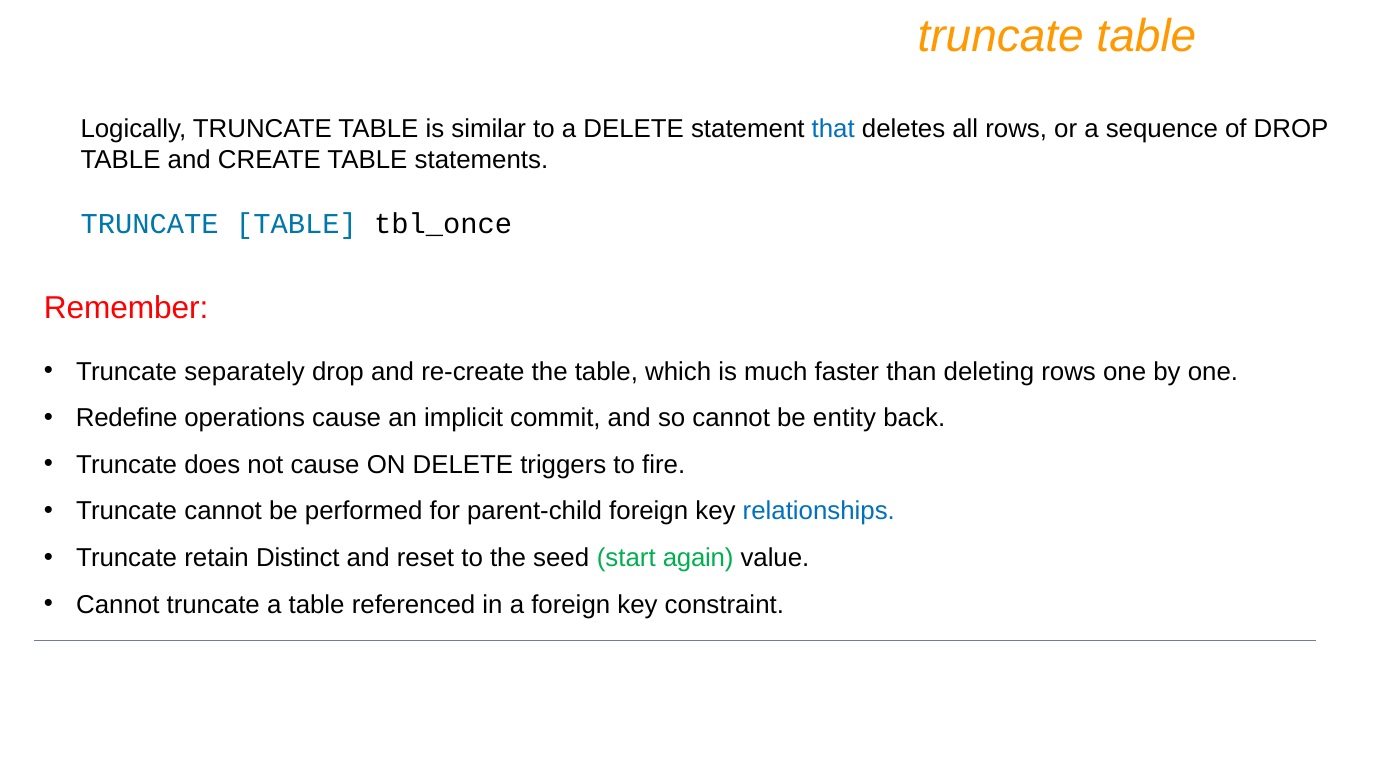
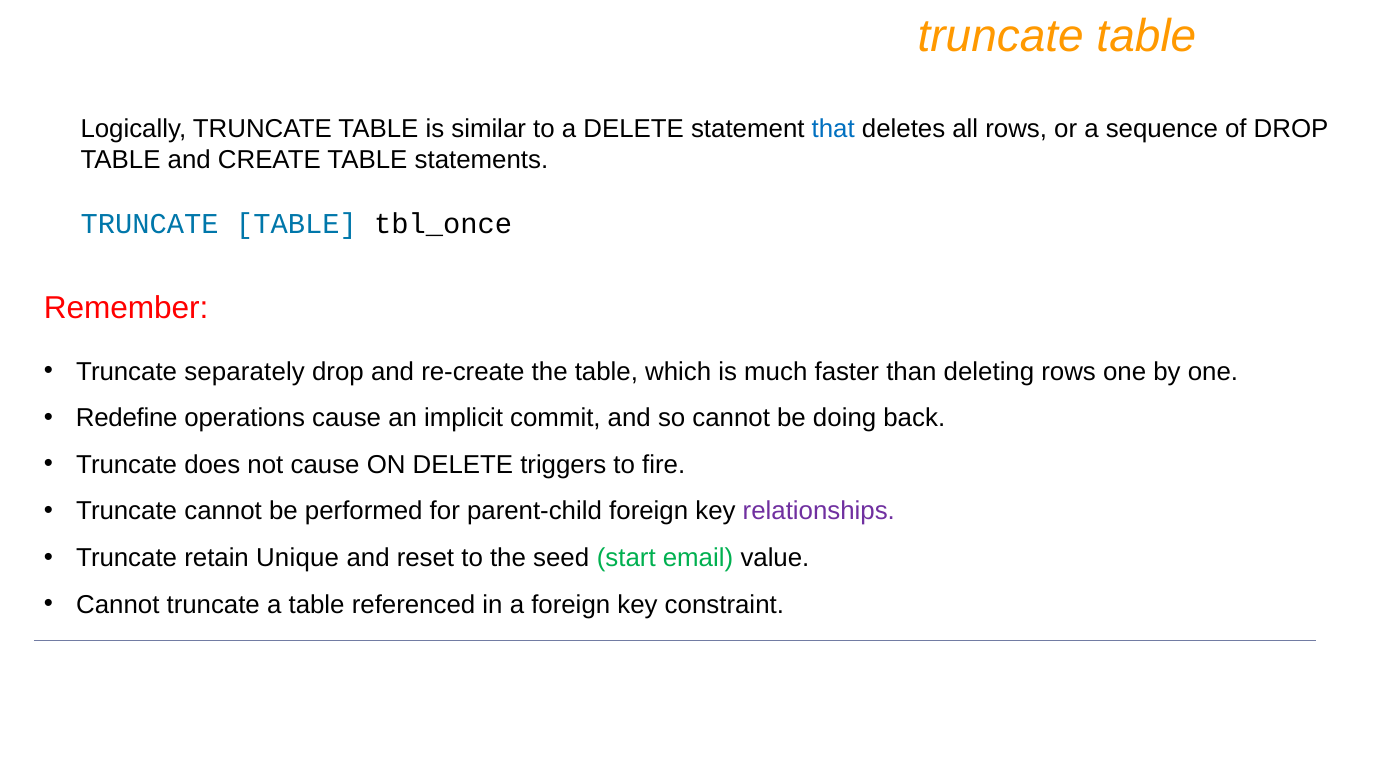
entity: entity -> doing (845, 418)
relationships colour: blue -> purple (819, 511)
Distinct: Distinct -> Unique (298, 558)
again: again -> email (698, 558)
